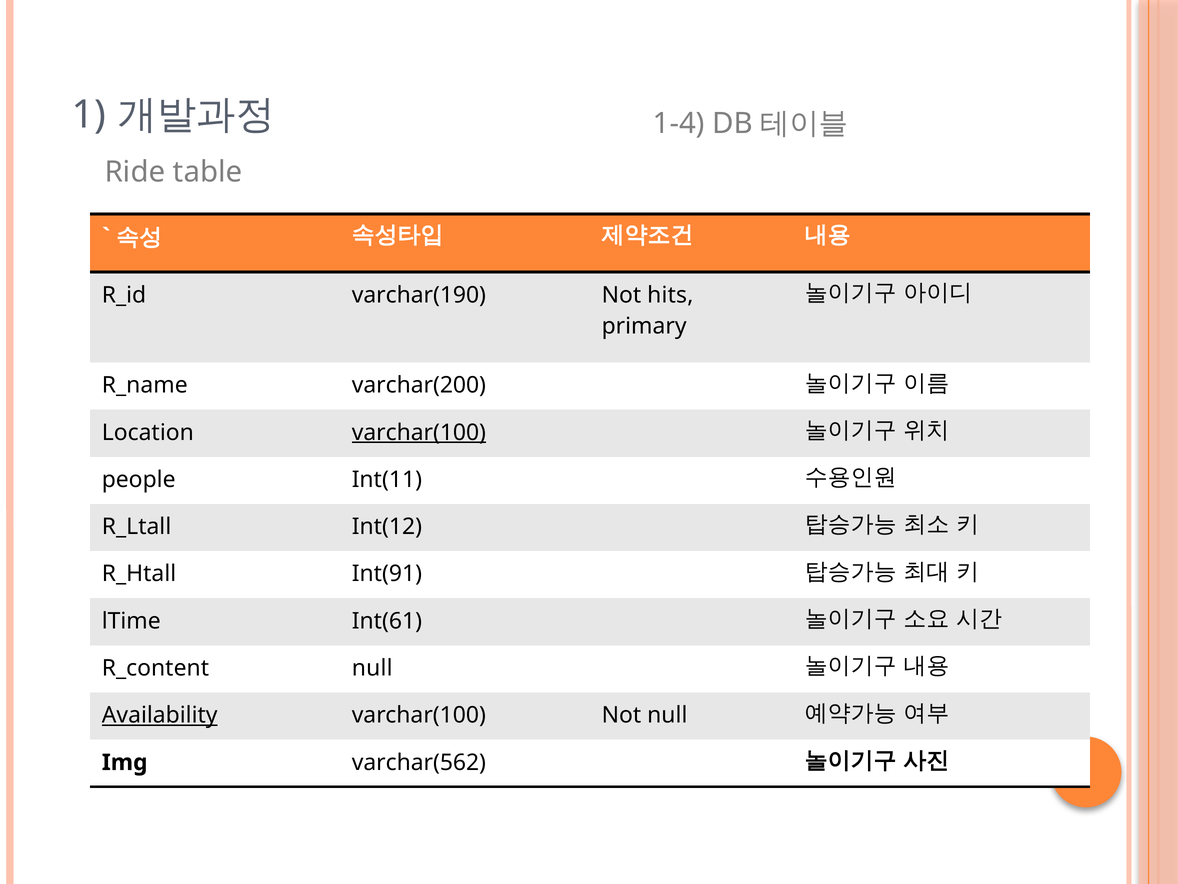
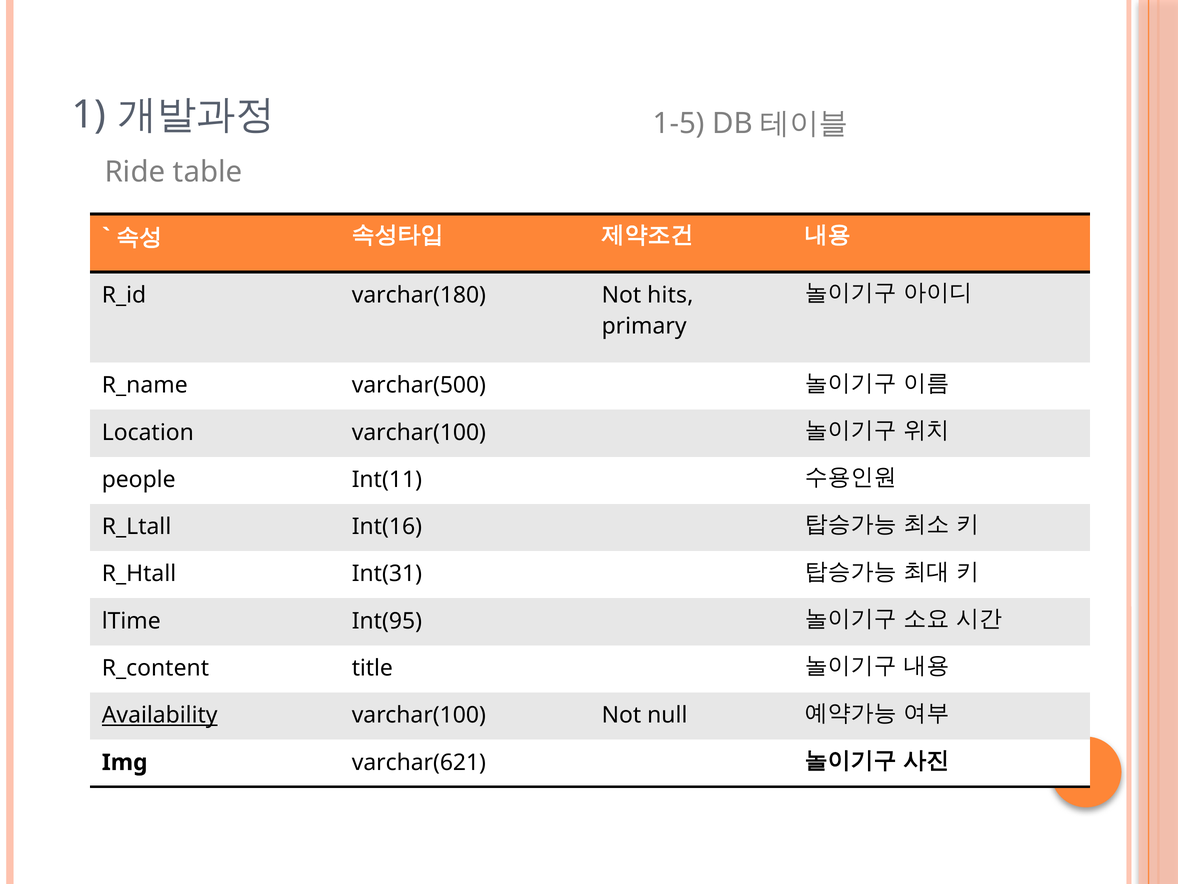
1-4: 1-4 -> 1-5 (679, 123)
varchar(190: varchar(190 -> varchar(180 (419, 295)
varchar(200: varchar(200 -> varchar(500 (419, 385)
varchar(100 underline: present -> none (419, 432)
Int(12: Int(12 -> Int(16 (387, 526)
Int(91: Int(91 -> Int(31 (387, 574)
Int(61: Int(61 -> Int(95 (387, 621)
null: null -> title (372, 668)
varchar(562: varchar(562 -> varchar(621 (419, 762)
